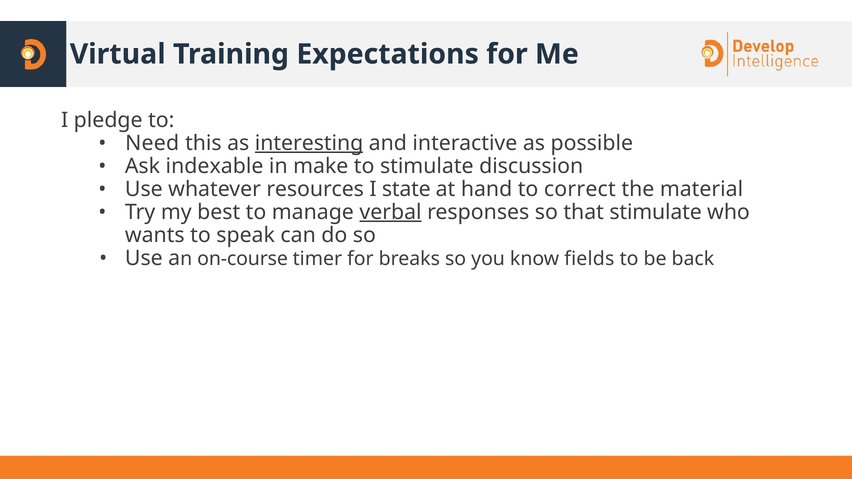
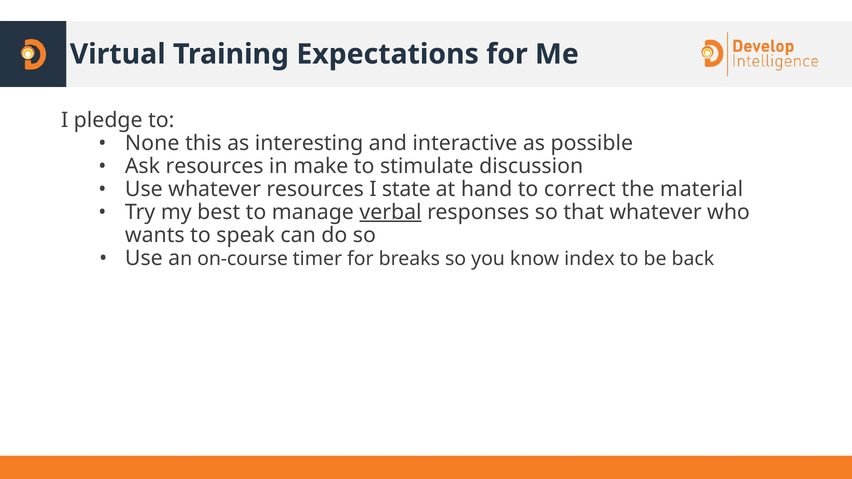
Need: Need -> None (152, 143)
interesting underline: present -> none (309, 143)
Ask indexable: indexable -> resources (215, 166)
that stimulate: stimulate -> whatever (656, 212)
fields: fields -> index (589, 259)
